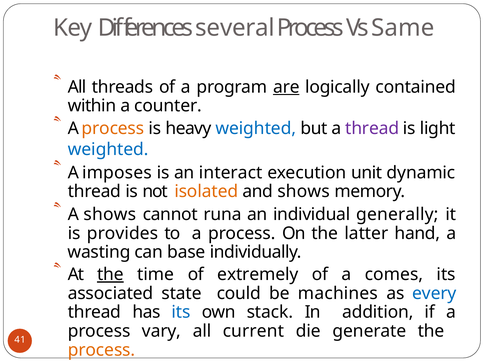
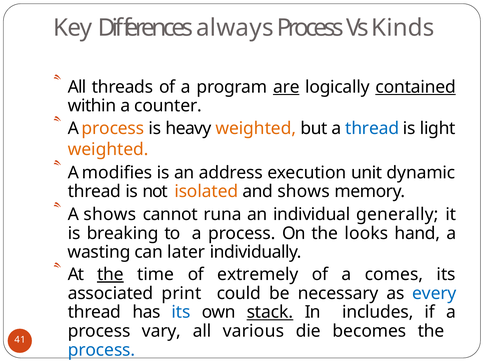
several: several -> always (235, 28)
Same: Same -> Kinds (403, 28)
contained underline: none -> present (416, 87)
weighted colour: blue -> orange (256, 128)
thread colour: purple -> blue (372, 128)
weighted colour: blue -> orange (108, 149)
imposes: imposes -> modifies (117, 173)
interact: interact -> address (231, 173)
provides: provides -> breaking (123, 233)
latter: latter -> looks (366, 233)
base: base -> later (186, 252)
state: state -> print (181, 293)
machines: machines -> necessary (338, 293)
stack underline: none -> present (270, 312)
addition: addition -> includes (378, 312)
current: current -> various (253, 331)
generate: generate -> becomes (369, 331)
process colour: orange -> blue (101, 350)
